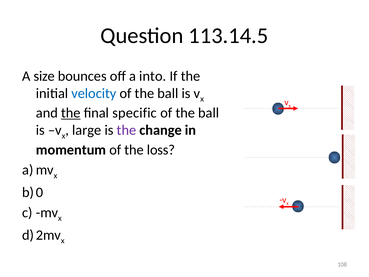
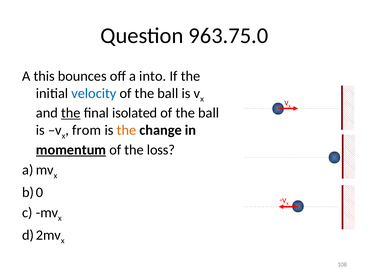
113.14.5: 113.14.5 -> 963.75.0 (228, 36)
size: size -> this (44, 76)
specific: specific -> isolated (135, 113)
large: large -> from (87, 130)
the colour: purple -> orange (126, 130)
momentum underline: none -> present (71, 150)
